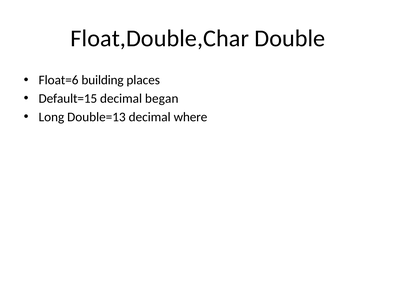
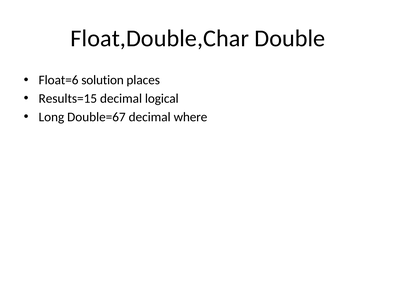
building: building -> solution (103, 80)
Default=15: Default=15 -> Results=15 (68, 99)
began: began -> logical (162, 99)
Double=13: Double=13 -> Double=67 (96, 117)
